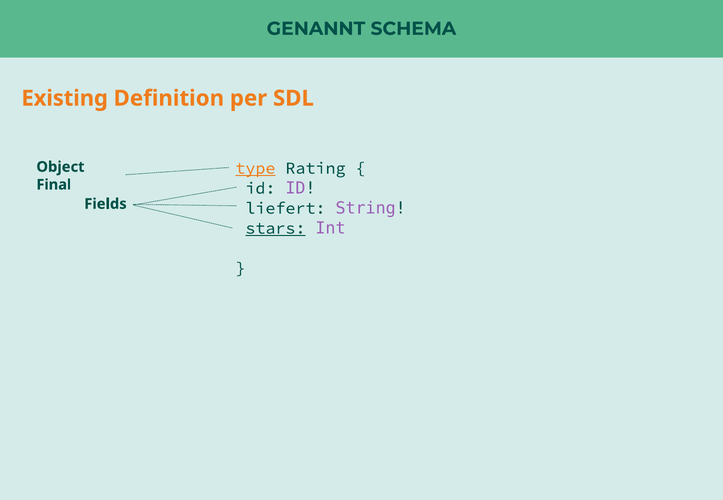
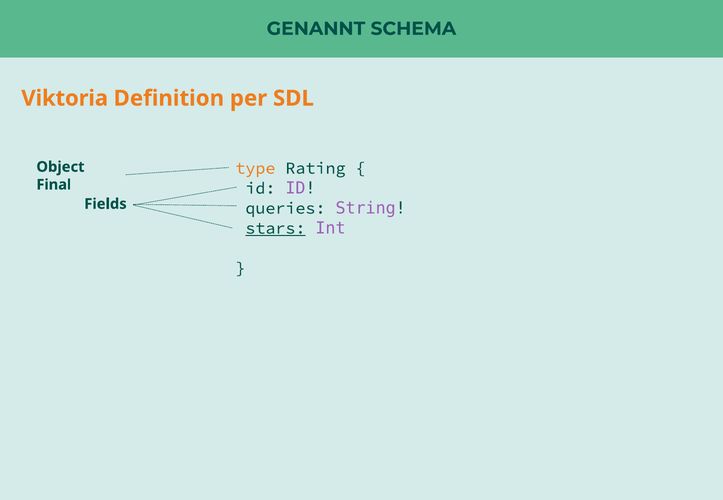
Existing: Existing -> Viktoria (65, 98)
type underline: present -> none (255, 168)
liefert: liefert -> queries (285, 208)
